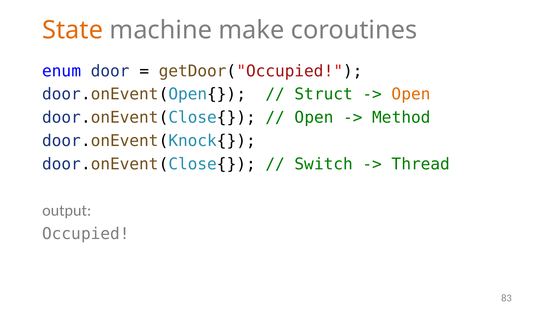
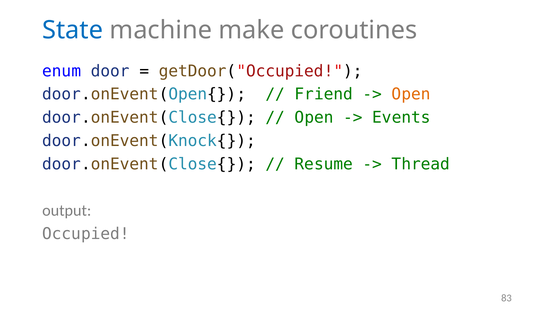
State colour: orange -> blue (73, 30)
Struct: Struct -> Friend (324, 94)
Method: Method -> Events (401, 117)
Switch: Switch -> Resume (324, 164)
